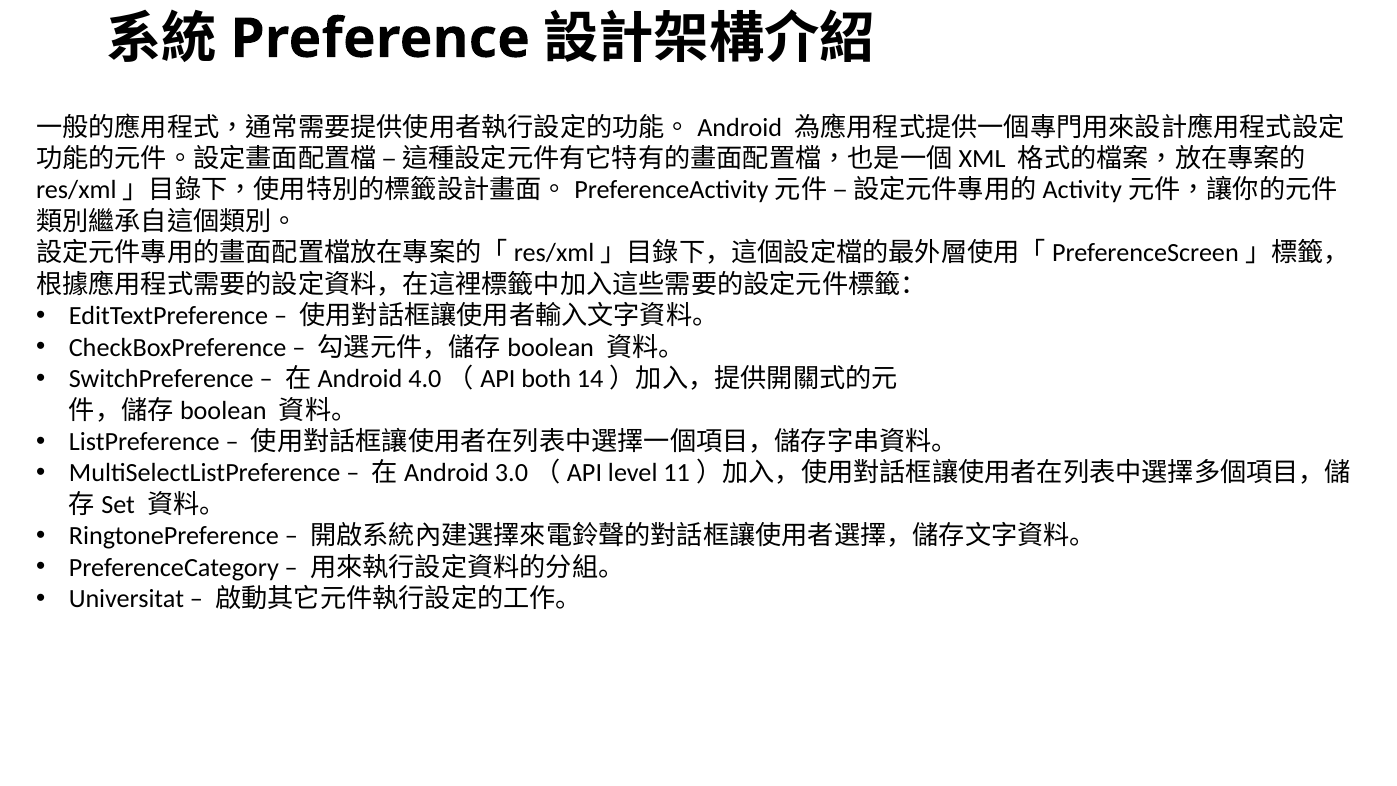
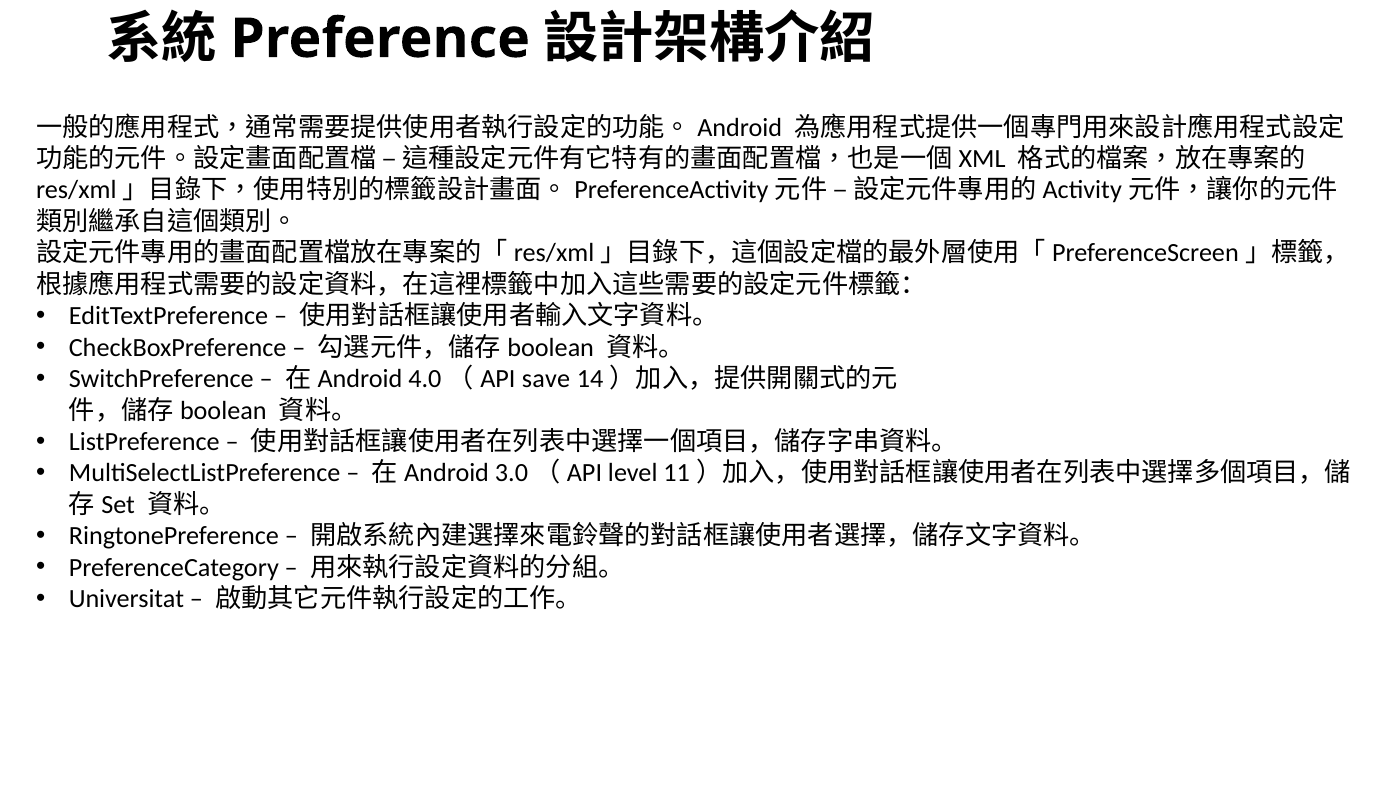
both: both -> save (546, 379)
